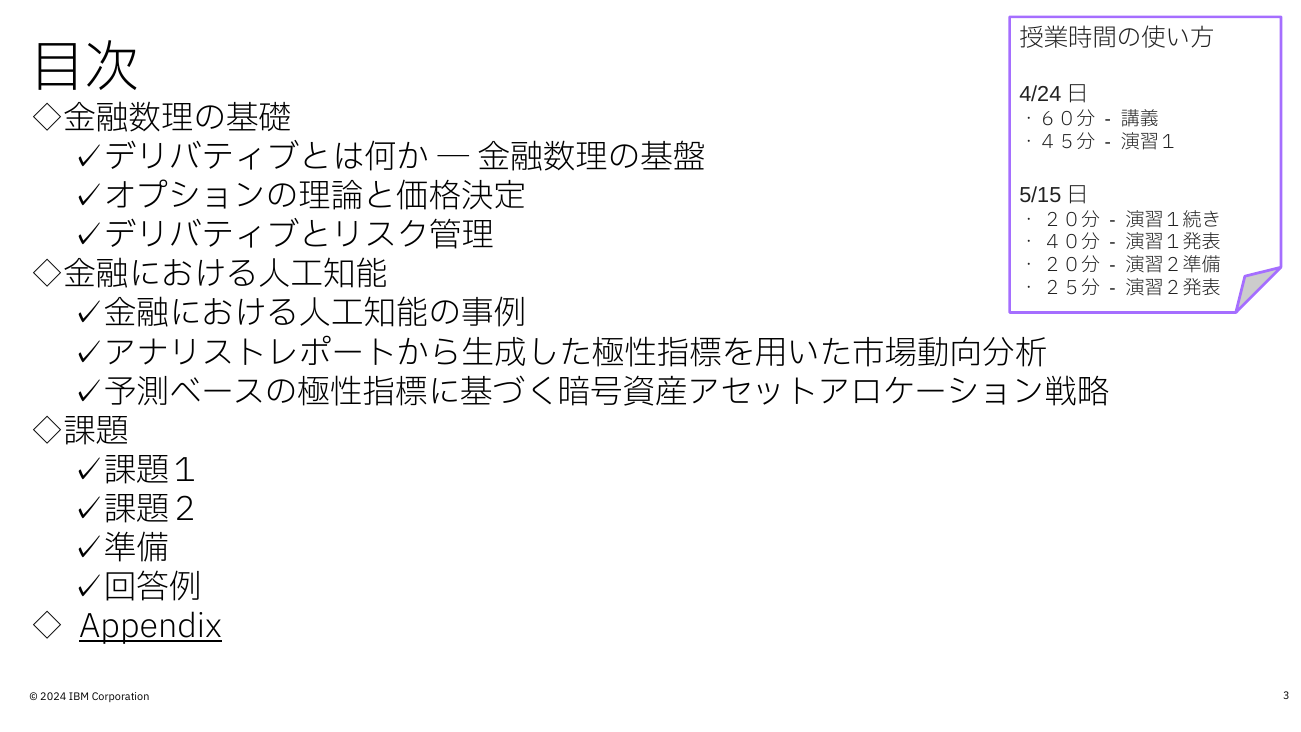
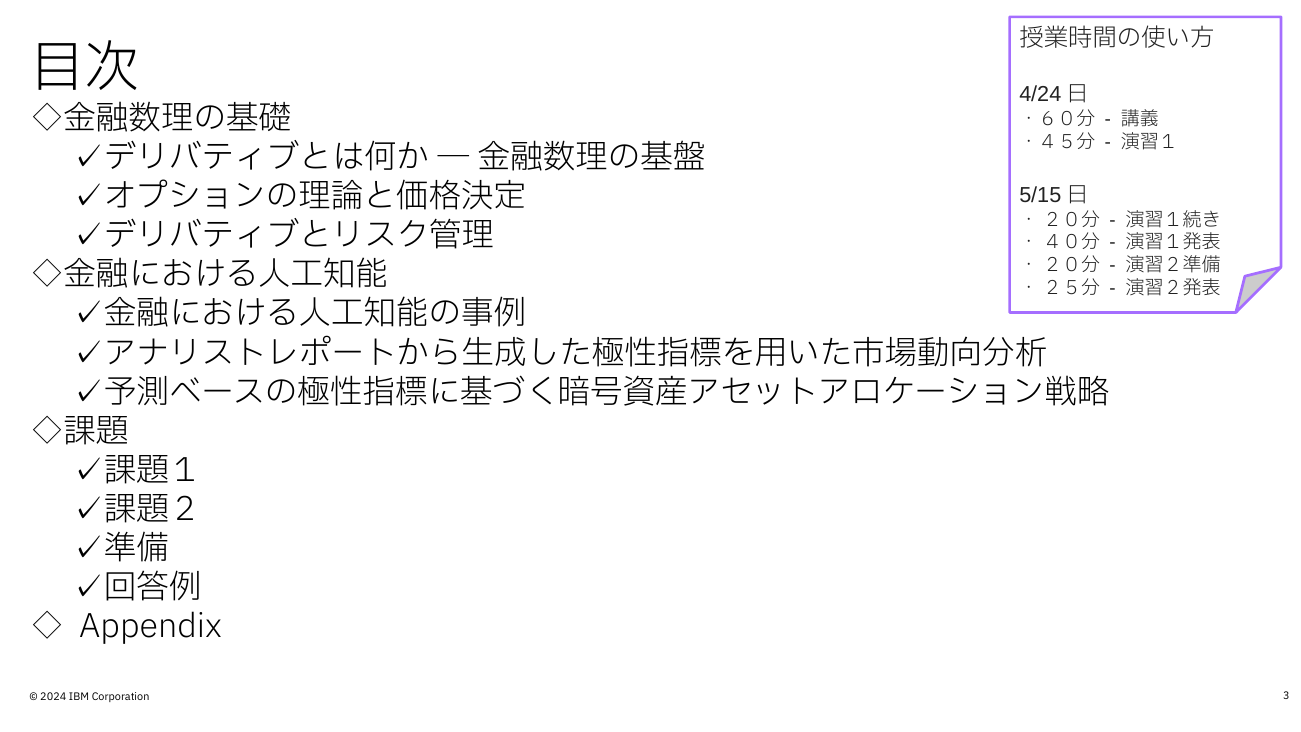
Appendix underline: present -> none (151, 626)
